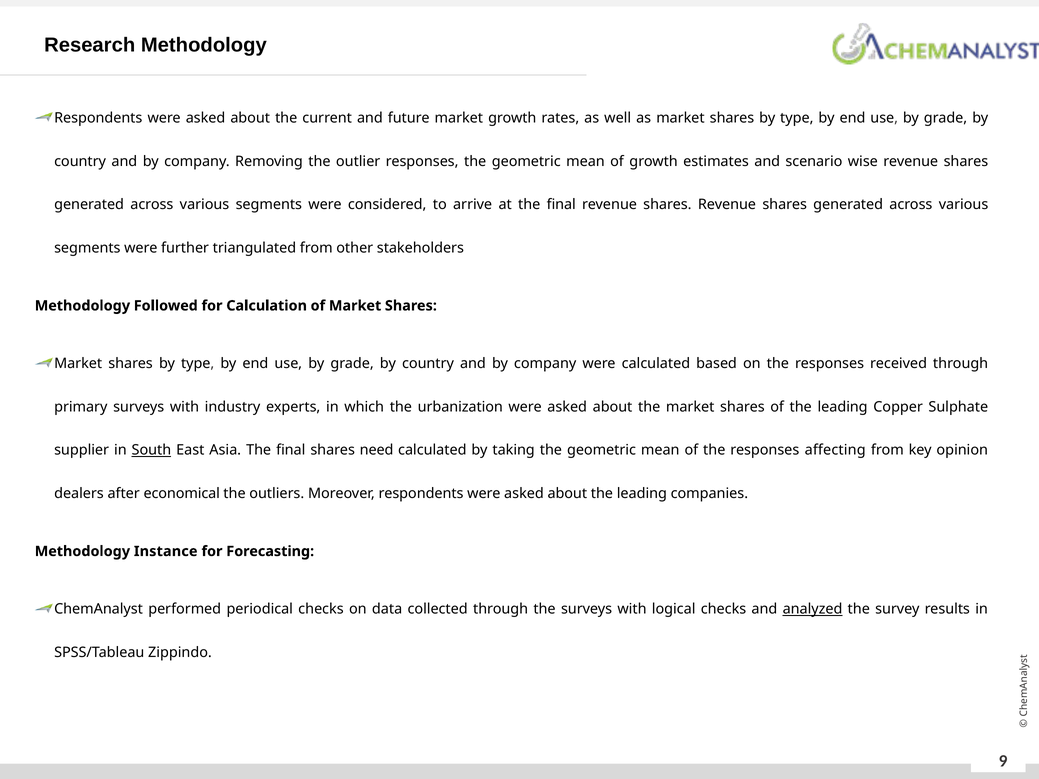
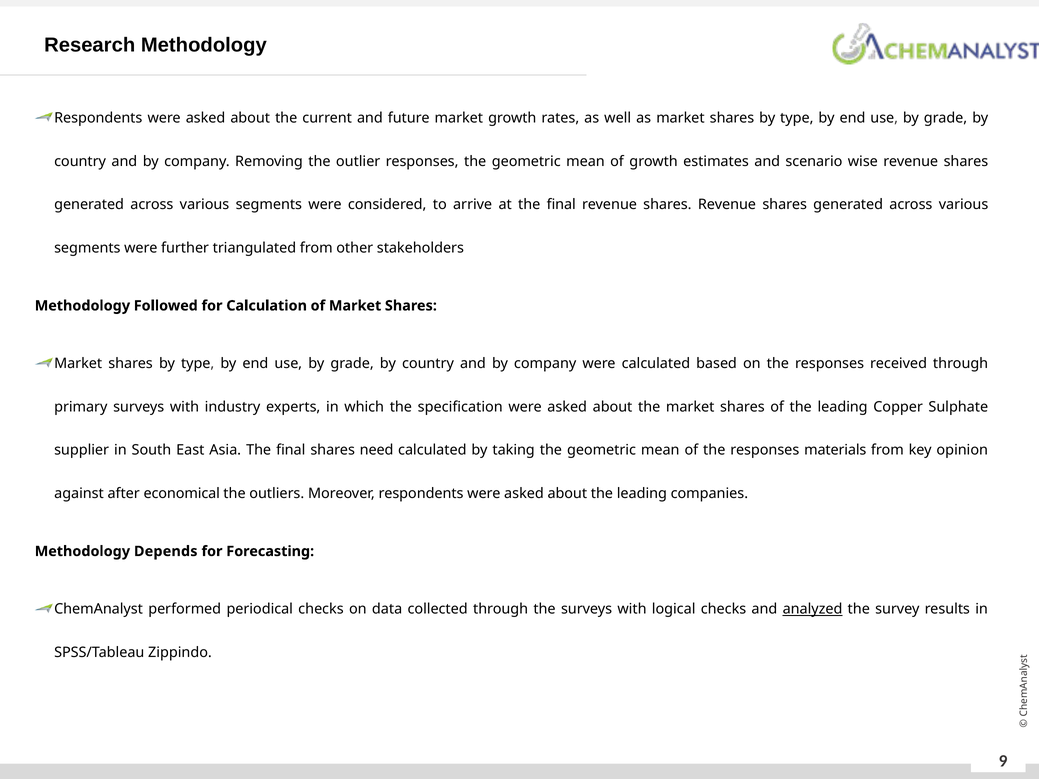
urbanization: urbanization -> specification (460, 407)
South underline: present -> none (151, 450)
affecting: affecting -> materials (835, 450)
dealers: dealers -> against (79, 494)
Instance: Instance -> Depends (166, 552)
